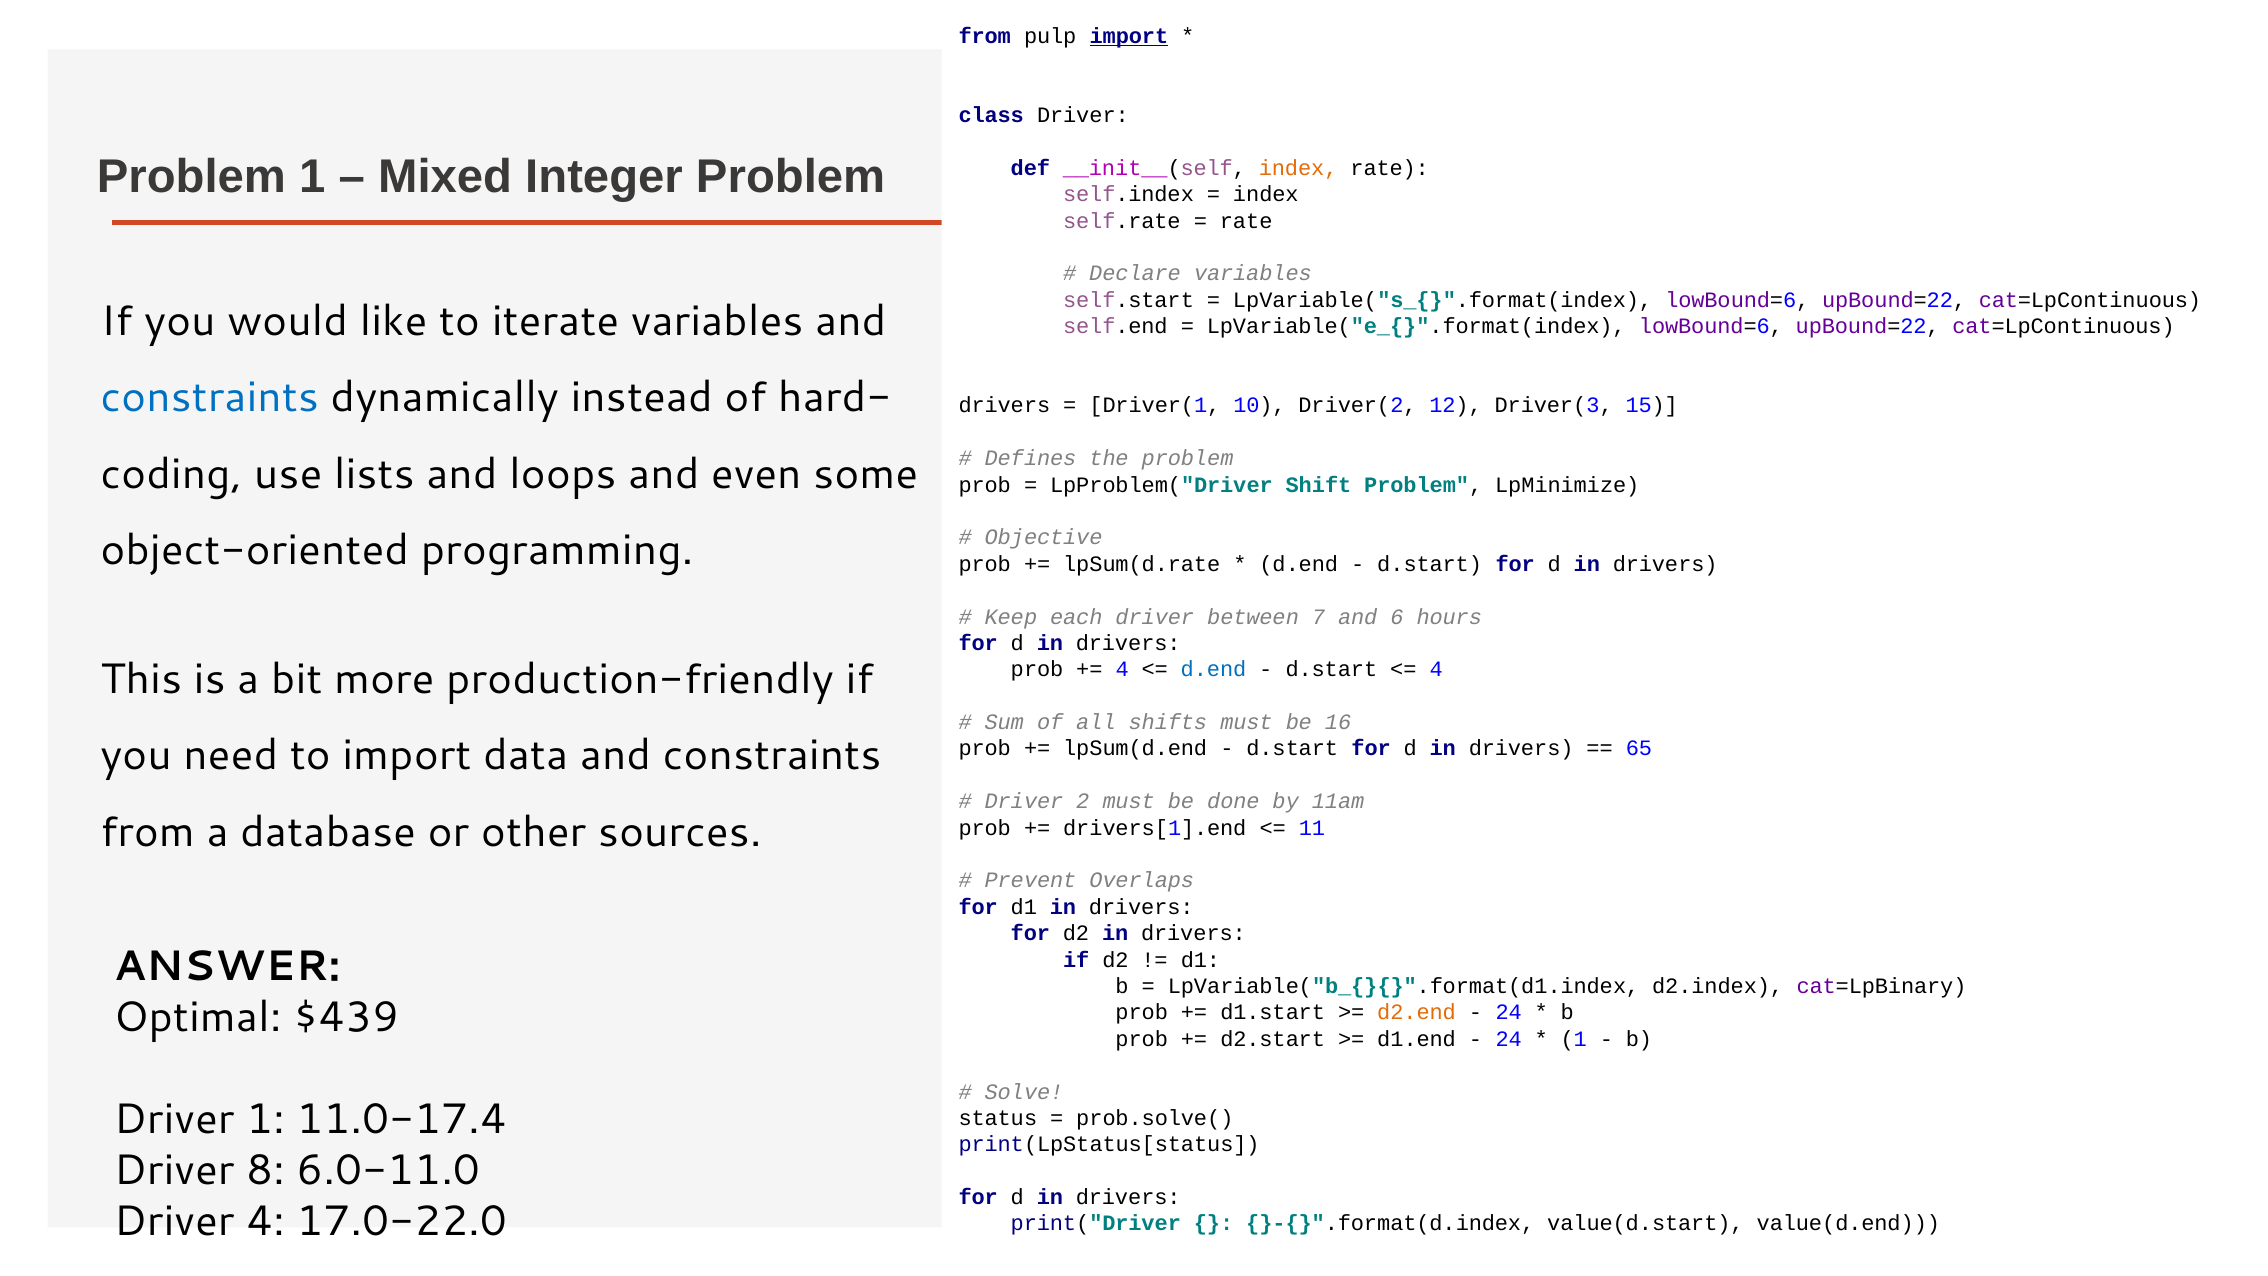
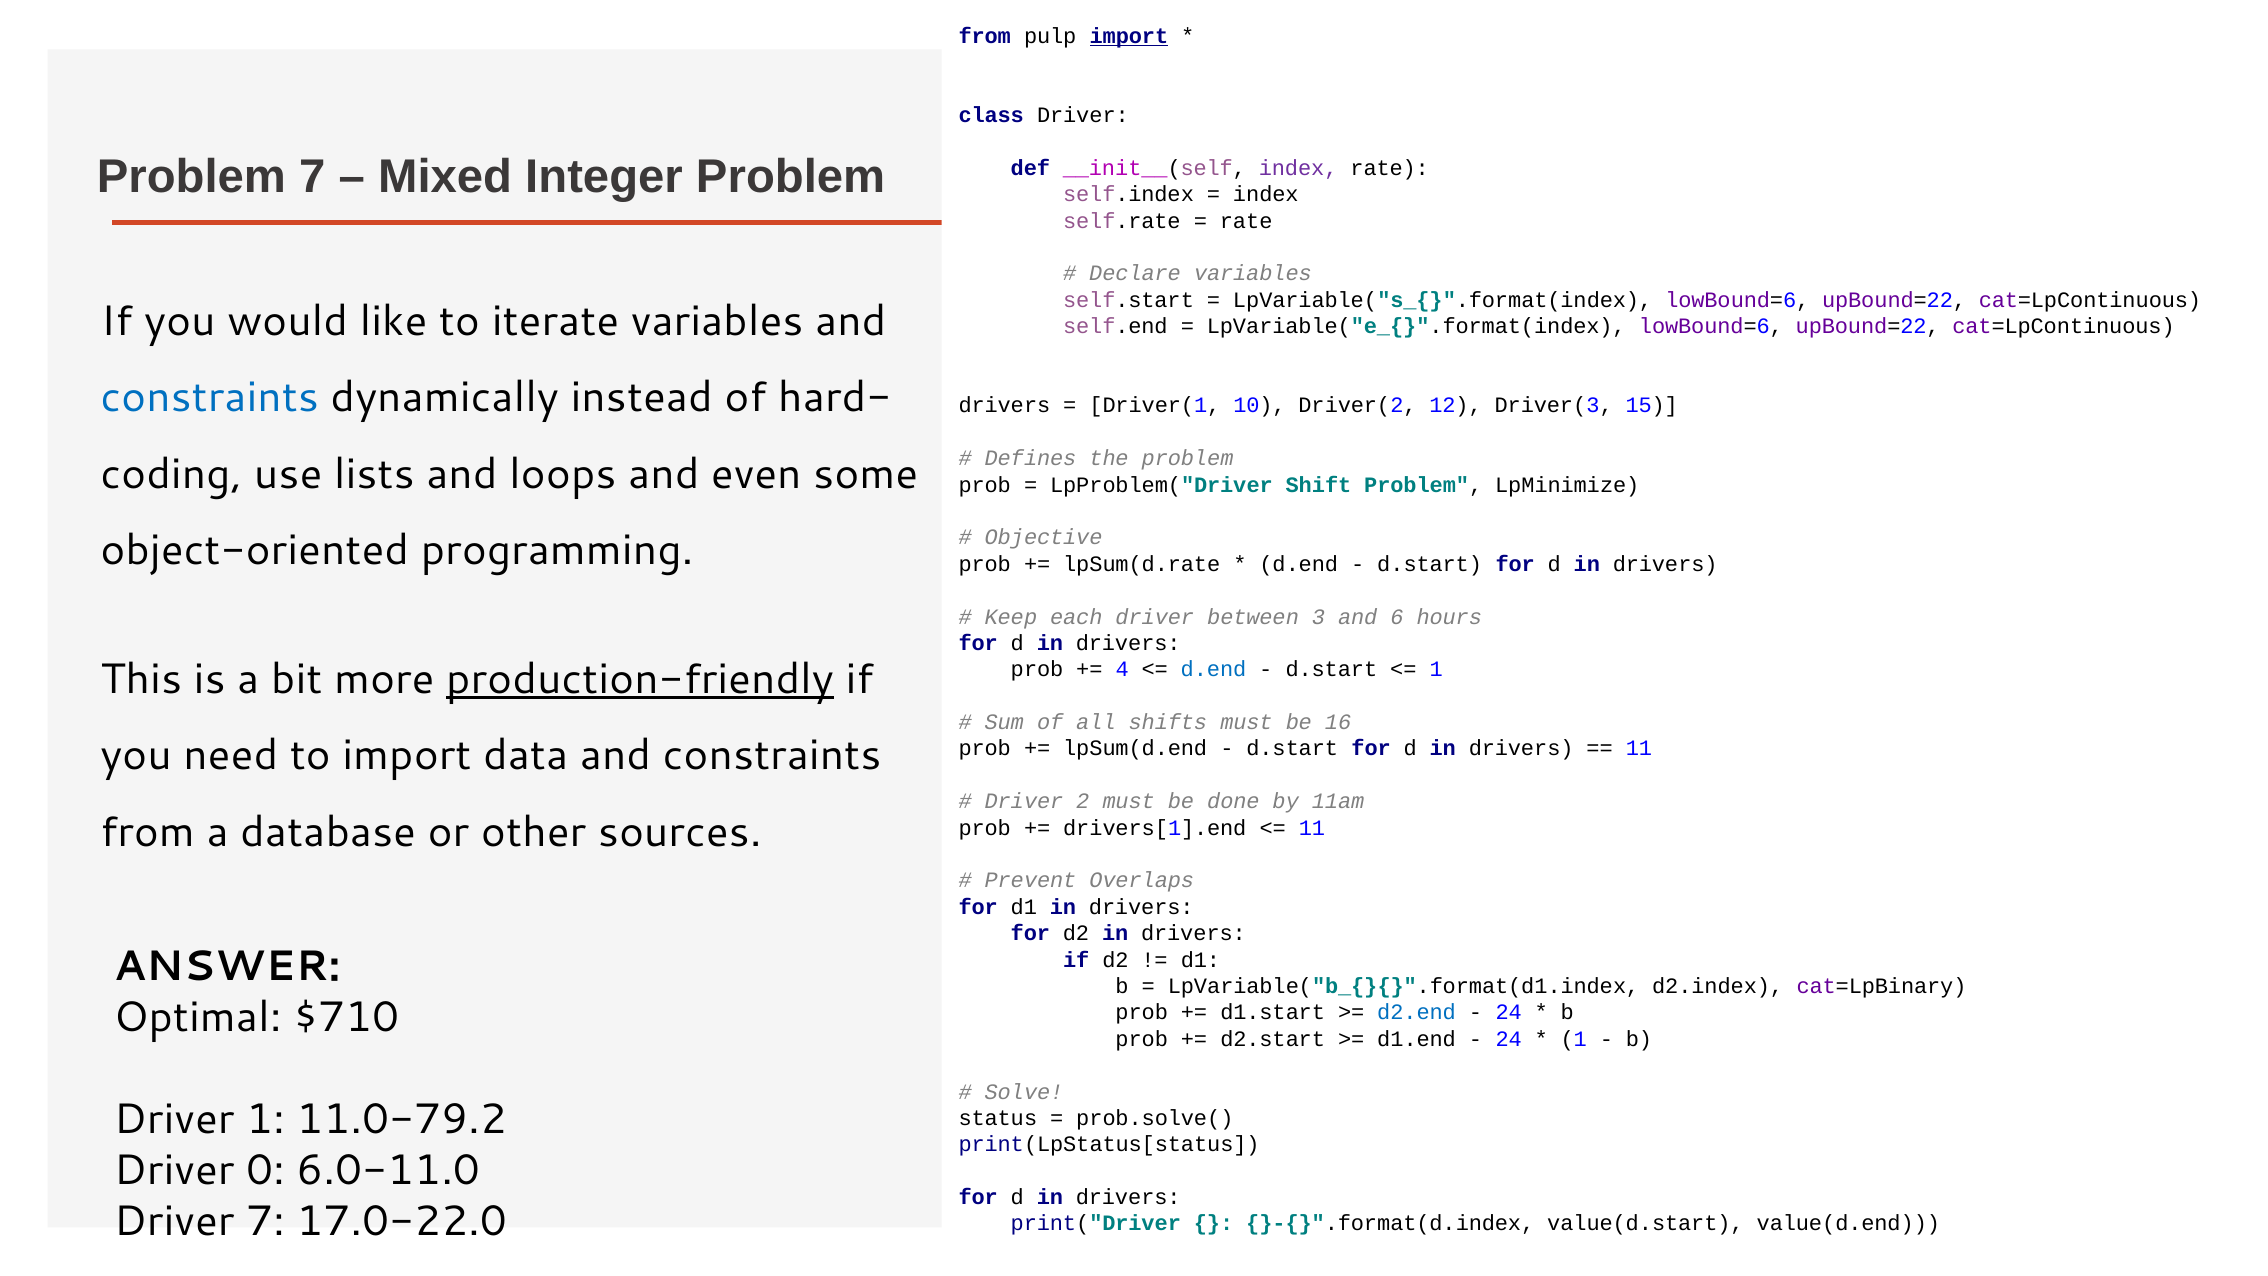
Problem 1: 1 -> 7 (312, 177)
index colour: orange -> purple (1298, 168)
7: 7 -> 3 (1318, 617)
4: 4 -> 1 (1436, 669)
production-friendly underline: none -> present (640, 679)
65: 65 -> 11 (1639, 749)
$439: $439 -> $710 (346, 1018)
d2.end colour: orange -> blue (1417, 1012)
11.0-17.4: 11.0-17.4 -> 11.0-79.2 (402, 1120)
8: 8 -> 0 (265, 1171)
Driver 4: 4 -> 7 (265, 1222)
